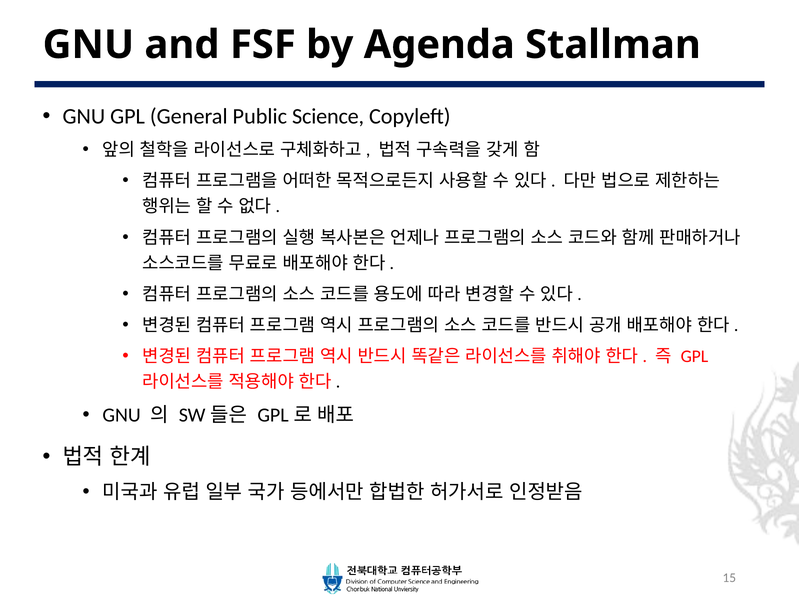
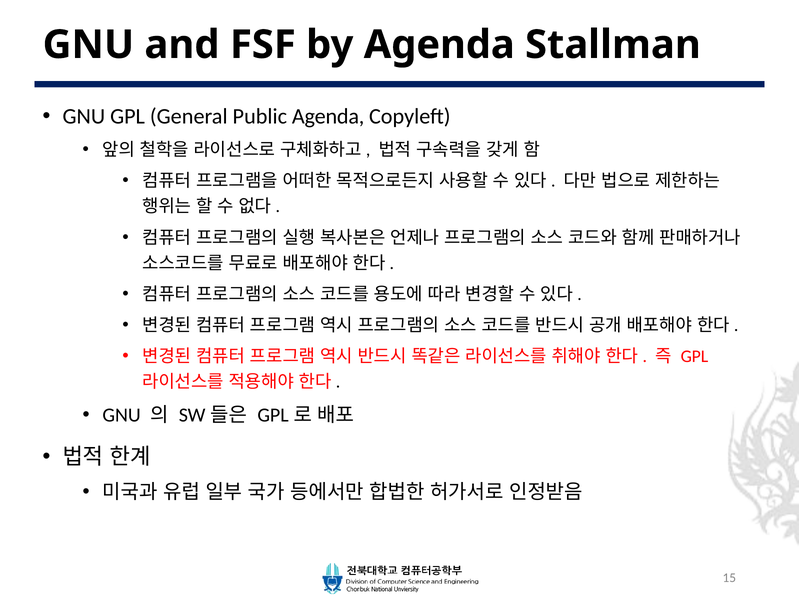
Public Science: Science -> Agenda (328, 117)
